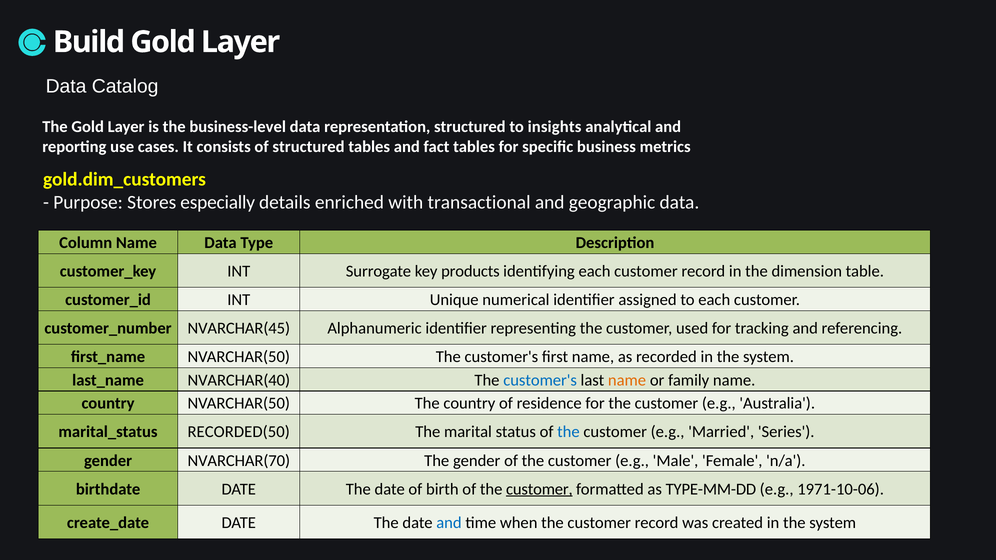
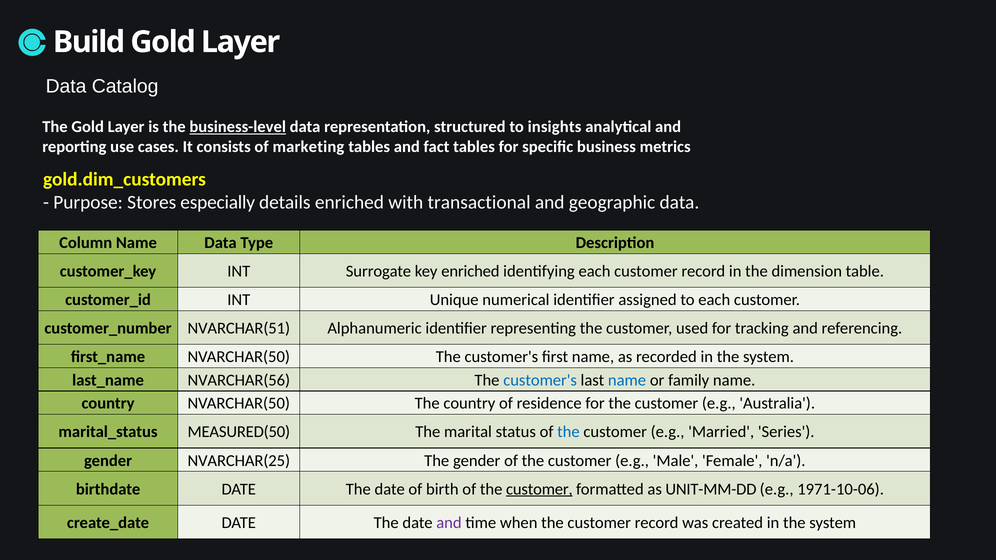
business-level underline: none -> present (238, 127)
of structured: structured -> marketing (308, 147)
key products: products -> enriched (470, 271)
NVARCHAR(45: NVARCHAR(45 -> NVARCHAR(51 (239, 328)
NVARCHAR(40: NVARCHAR(40 -> NVARCHAR(56 (239, 380)
name colour: orange -> blue (627, 380)
RECORDED(50: RECORDED(50 -> MEASURED(50 (239, 432)
NVARCHAR(70: NVARCHAR(70 -> NVARCHAR(25 (239, 461)
TYPE-MM-DD: TYPE-MM-DD -> UNIT-MM-DD (711, 489)
and colour: blue -> purple (449, 523)
